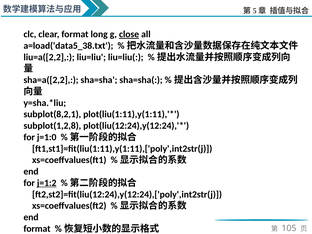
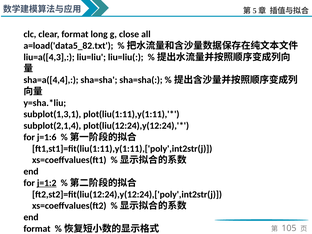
close underline: present -> none (129, 34)
a=load('data5_38.txt: a=load('data5_38.txt -> a=load('data5_82.txt (68, 46)
liu=a([2,2: liu=a([2,2 -> liu=a([4,3 (49, 57)
sha=a([2,2: sha=a([2,2 -> sha=a([4,4 (51, 80)
subplot(8,2,1: subplot(8,2,1 -> subplot(1,3,1 (52, 114)
subplot(1,2,8: subplot(1,2,8 -> subplot(2,1,4 (52, 126)
j=1:0: j=1:0 -> j=1:6 (47, 137)
